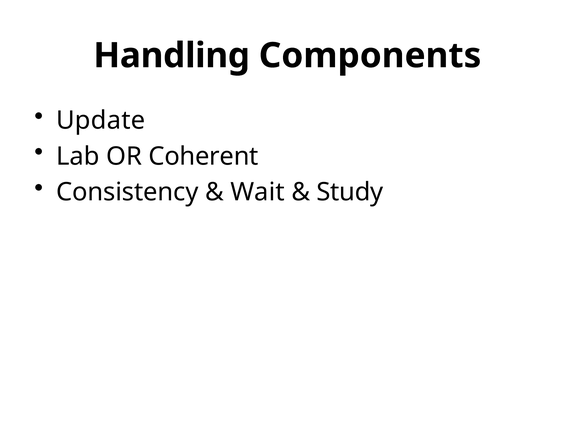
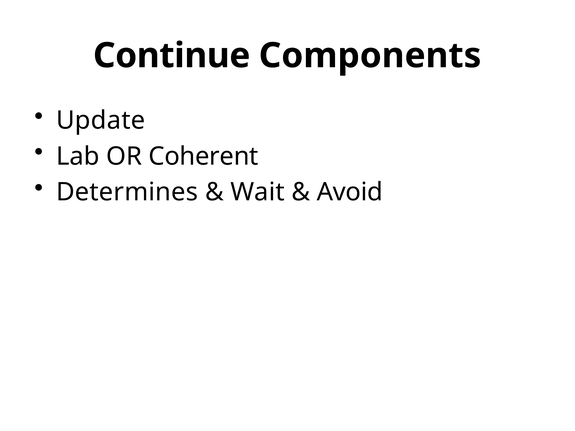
Handling: Handling -> Continue (172, 56)
Consistency: Consistency -> Determines (127, 192)
Study: Study -> Avoid (350, 192)
